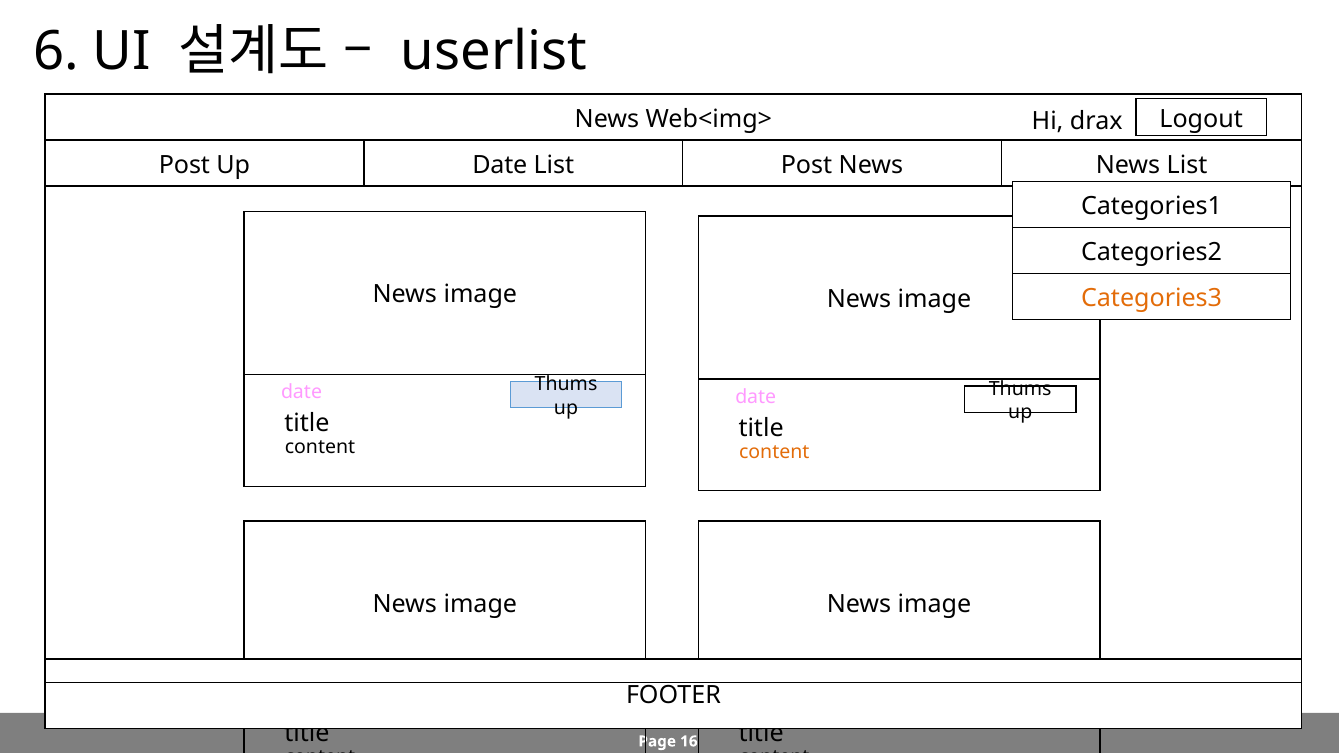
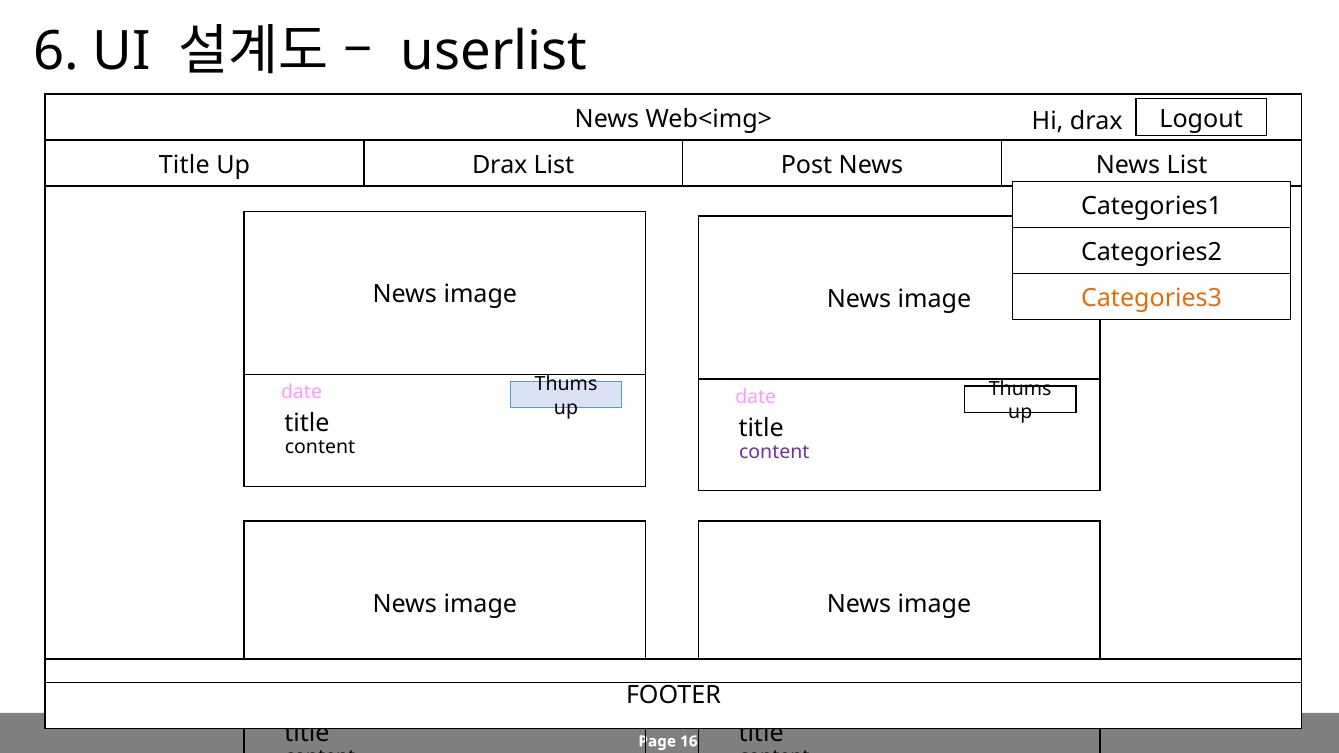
Post: Post -> Title (184, 165)
Up Date: Date -> Drax (500, 165)
content colour: orange -> purple (774, 452)
